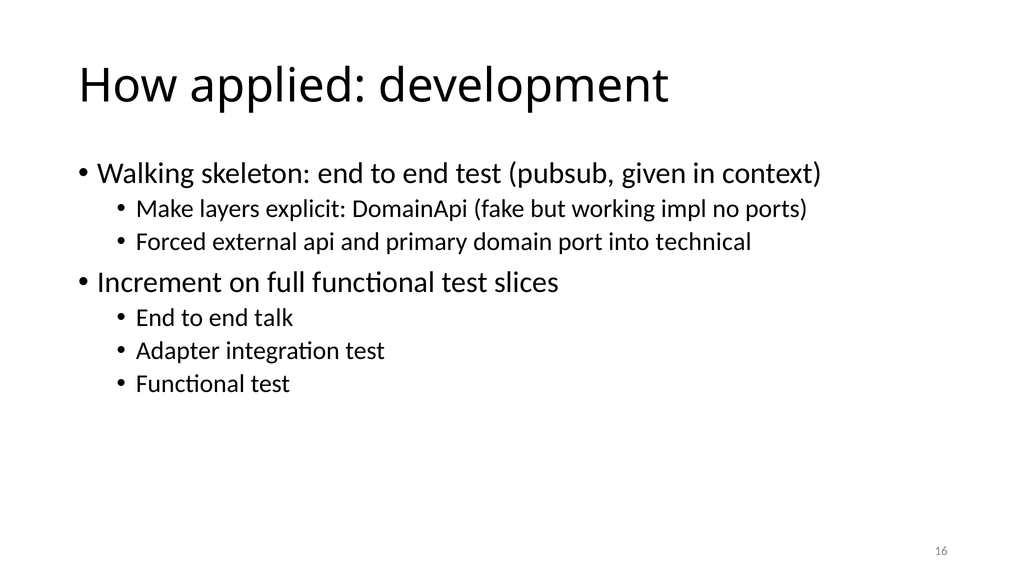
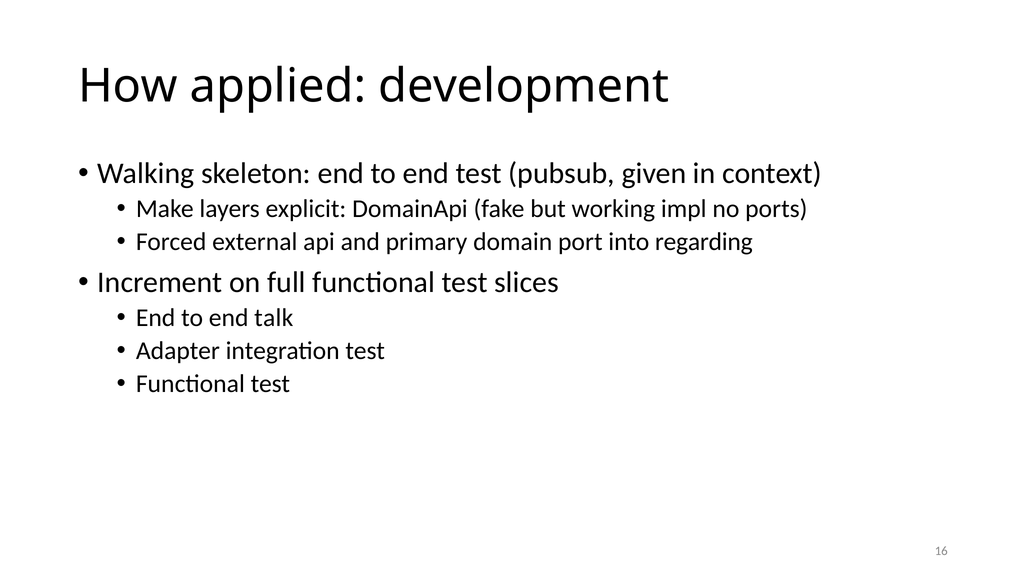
technical: technical -> regarding (704, 242)
